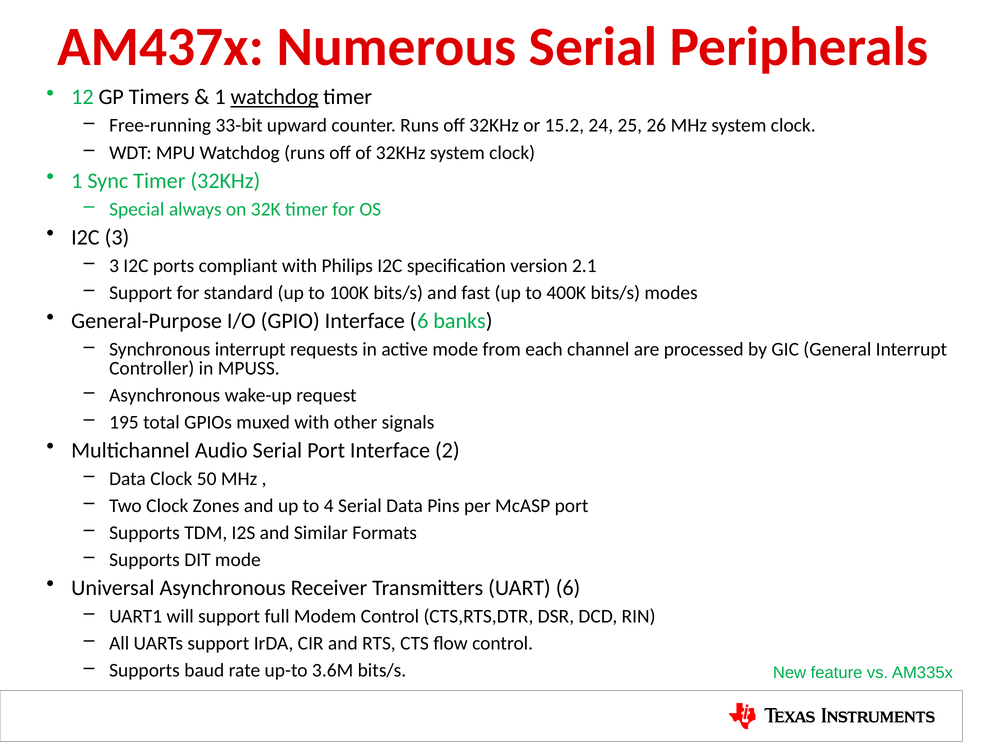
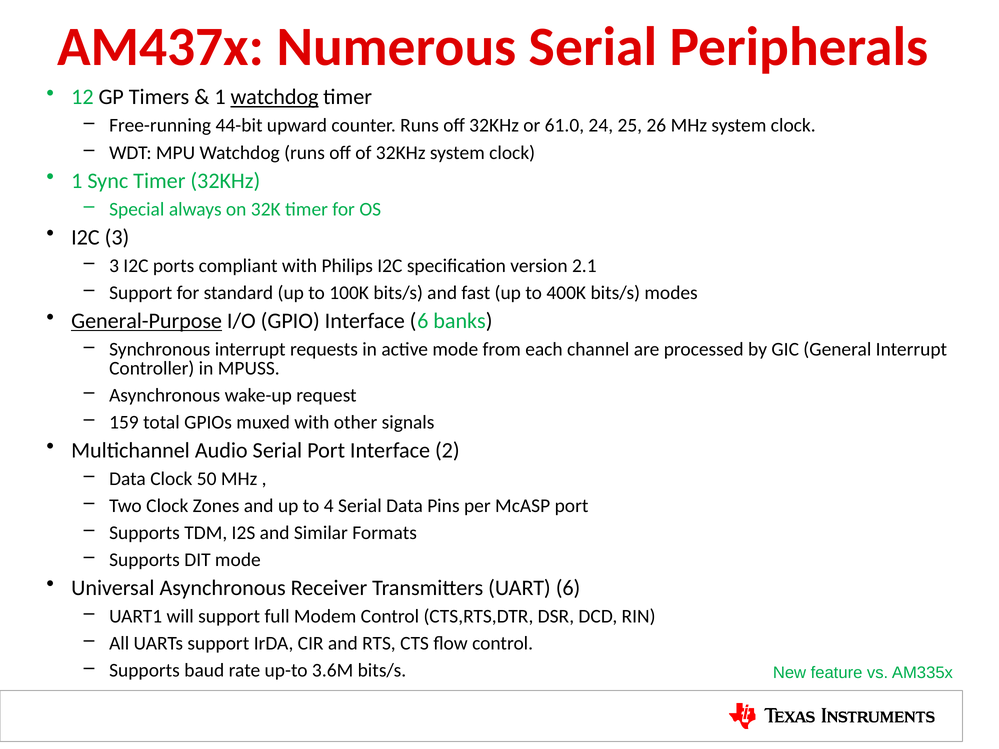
33-bit: 33-bit -> 44-bit (239, 126)
15.2: 15.2 -> 61.0 (564, 126)
General-Purpose underline: none -> present (147, 321)
195: 195 -> 159 (124, 422)
